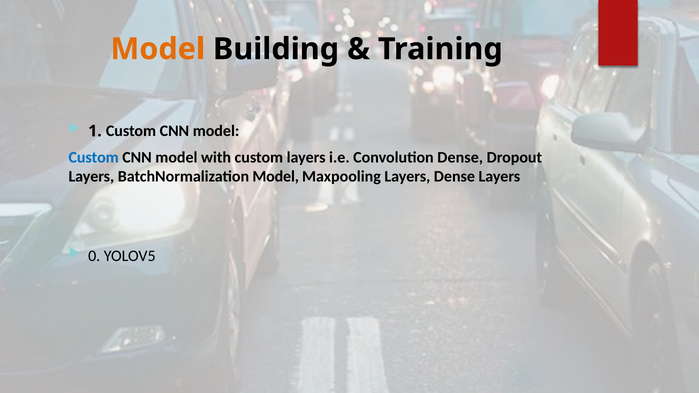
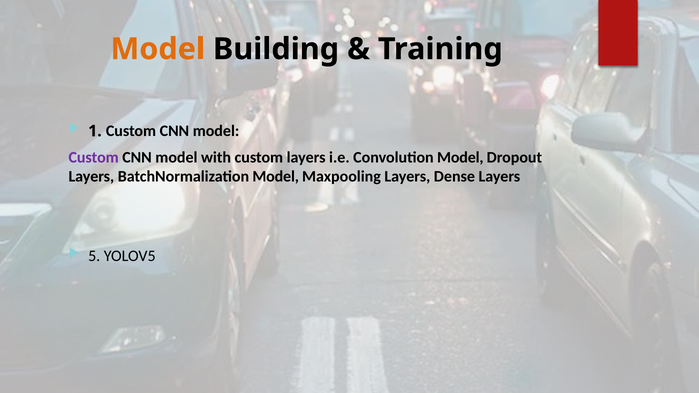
Custom colour: blue -> purple (94, 158)
Convolution Dense: Dense -> Model (460, 158)
0: 0 -> 5 (94, 256)
